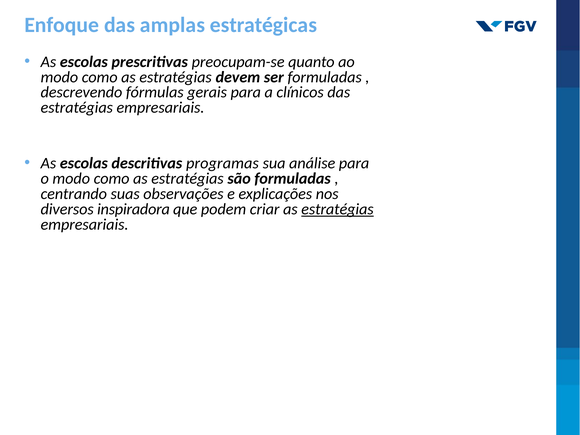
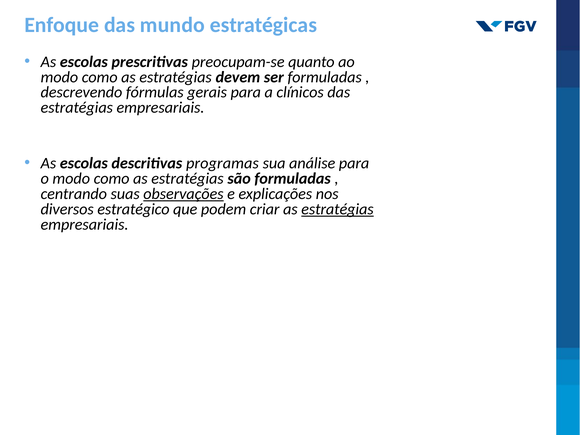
amplas: amplas -> mundo (172, 25)
observações underline: none -> present (183, 194)
inspiradora: inspiradora -> estratégico (133, 209)
